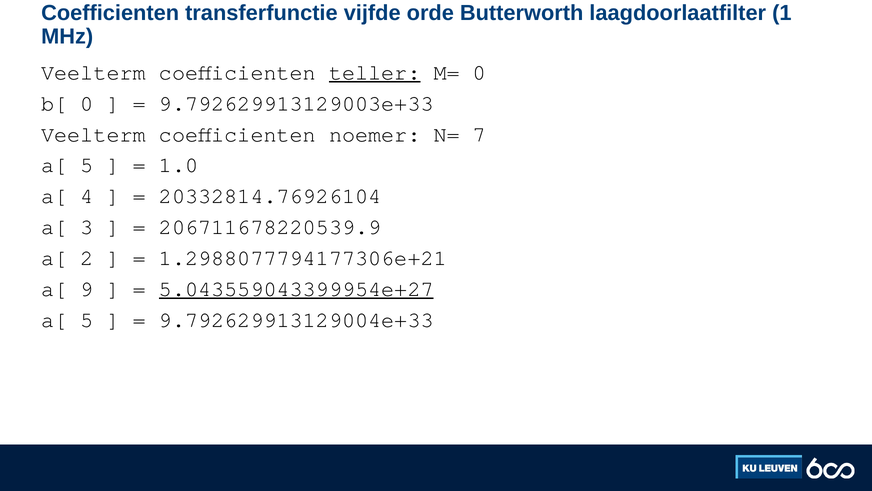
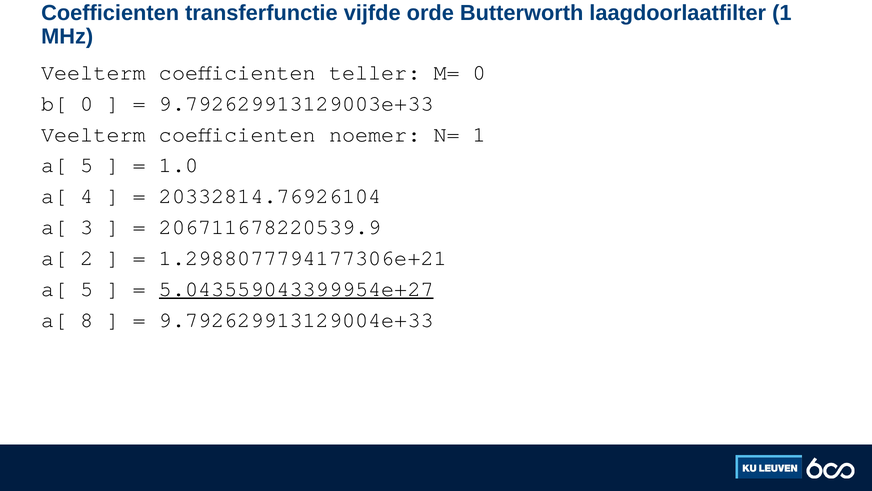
teller underline: present -> none (375, 72)
N= 7: 7 -> 1 (480, 134)
9: 9 -> 5 (87, 289)
5: 5 -> 8 (87, 320)
